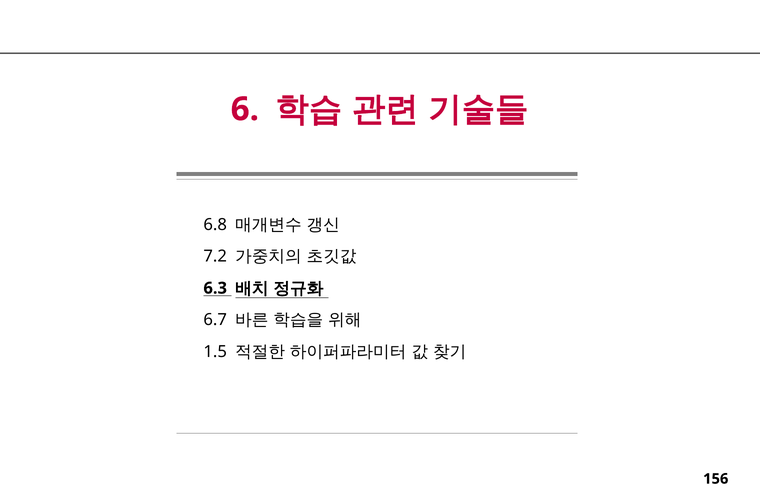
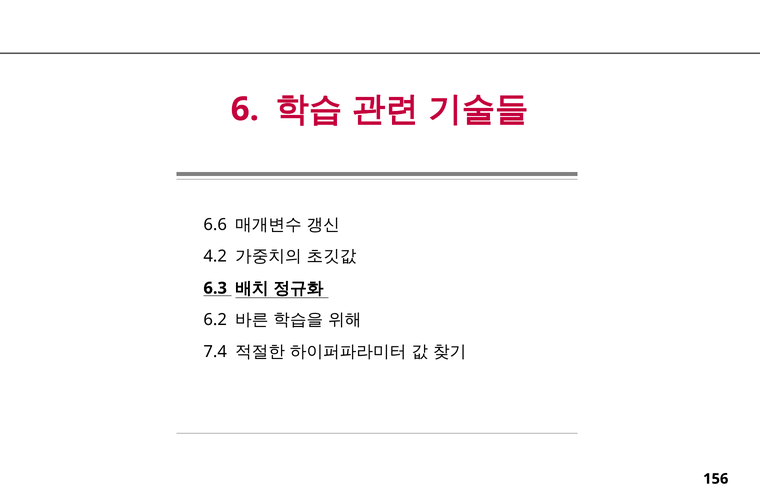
6.8: 6.8 -> 6.6 (215, 225)
7.2: 7.2 -> 4.2 (215, 256)
6.7: 6.7 -> 6.2 (215, 320)
1.5: 1.5 -> 7.4 (215, 352)
